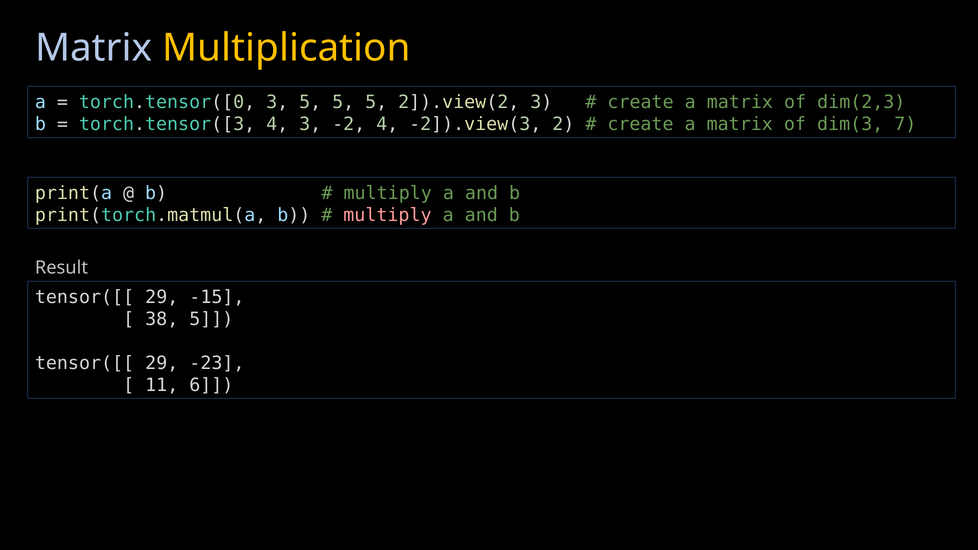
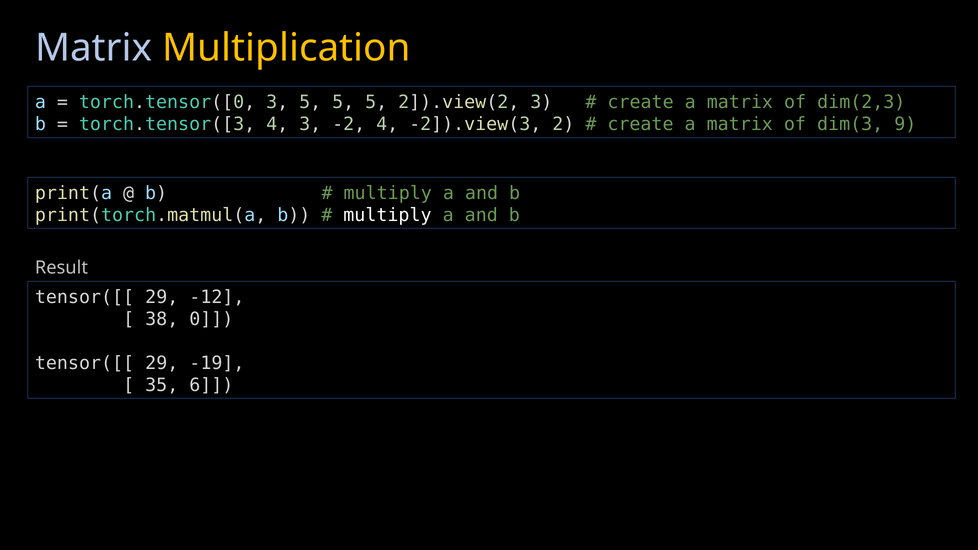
7: 7 -> 9 (905, 124)
multiply colour: pink -> white (387, 215)
-15: -15 -> -12 (217, 297)
38 5: 5 -> 0 (211, 319)
-23: -23 -> -19 (217, 363)
11: 11 -> 35 (162, 385)
